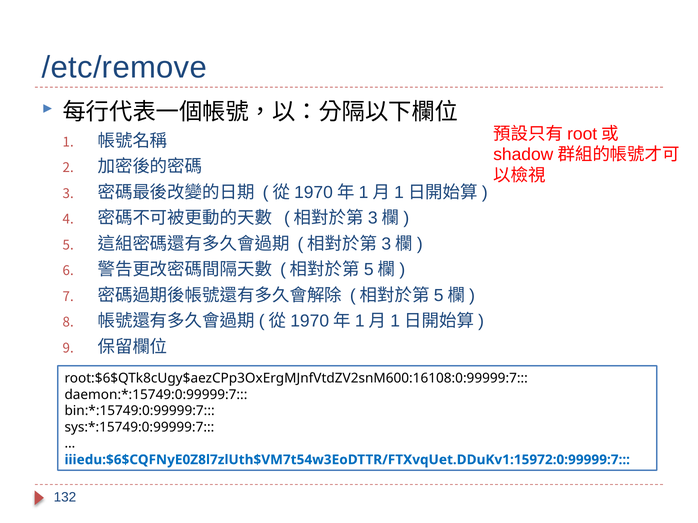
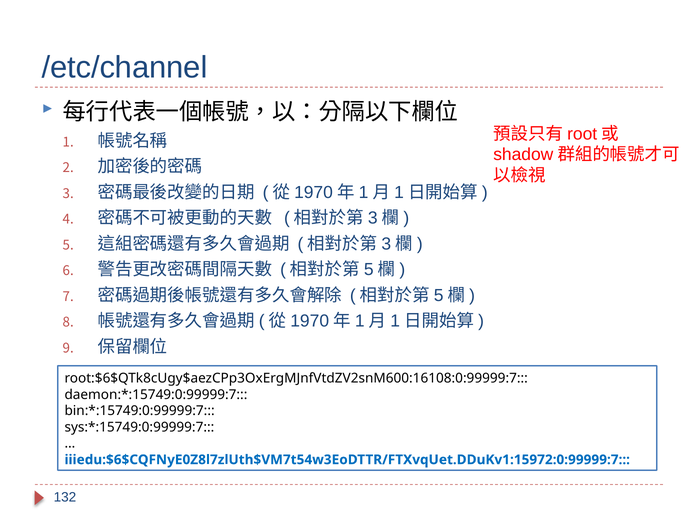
/etc/remove: /etc/remove -> /etc/channel (125, 67)
